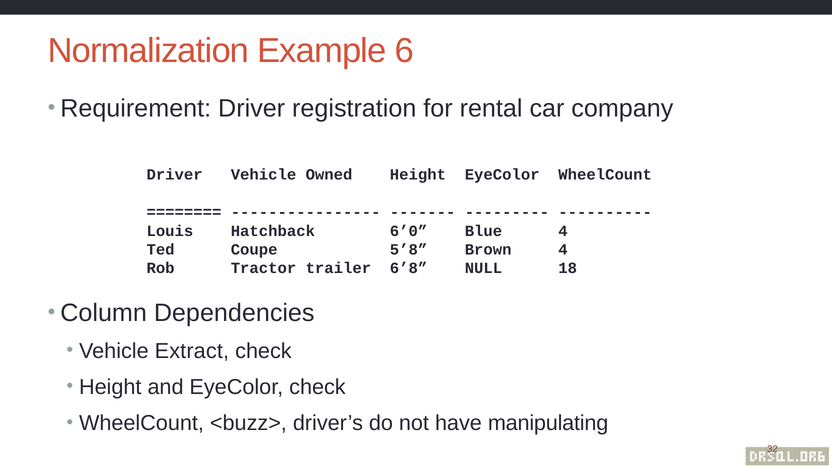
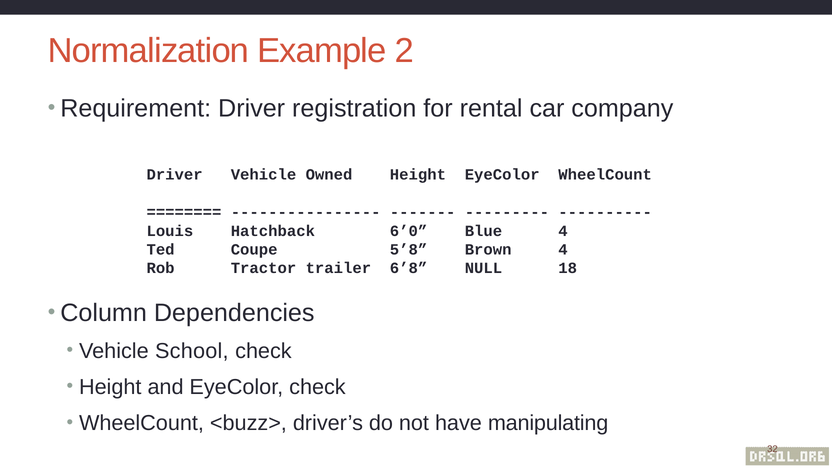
6: 6 -> 2 (404, 51)
Extract: Extract -> School (192, 351)
